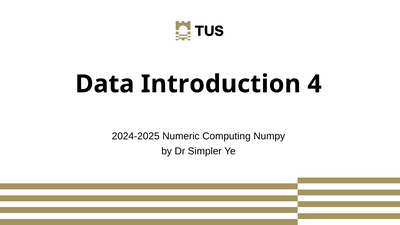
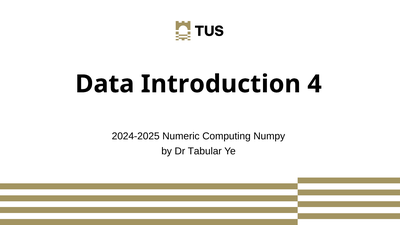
Simpler: Simpler -> Tabular (205, 151)
